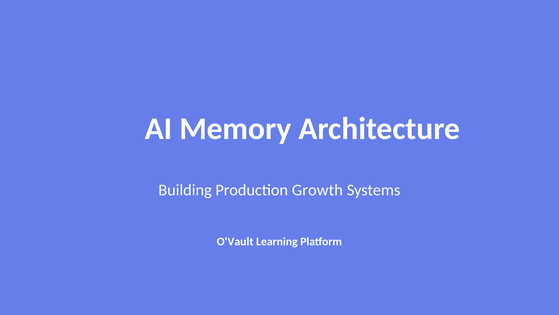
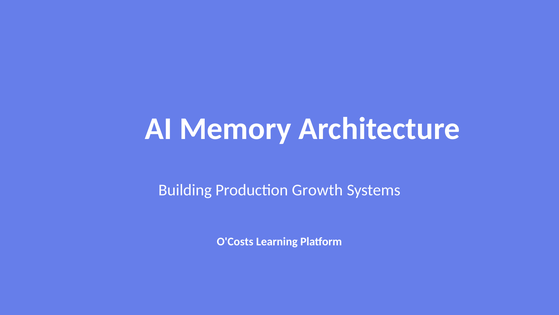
O'Vault: O'Vault -> O'Costs (235, 241)
